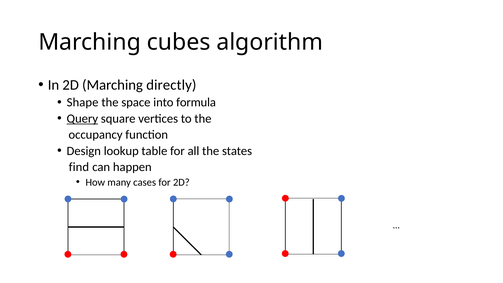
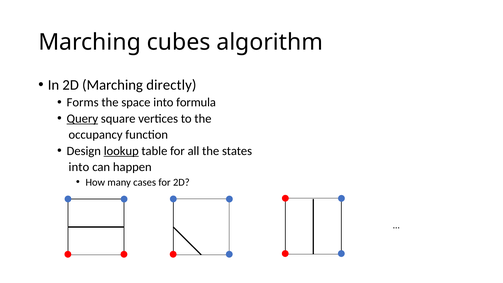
Shape: Shape -> Forms (83, 102)
lookup underline: none -> present (121, 151)
find: find -> into (79, 167)
